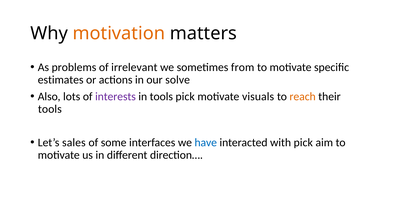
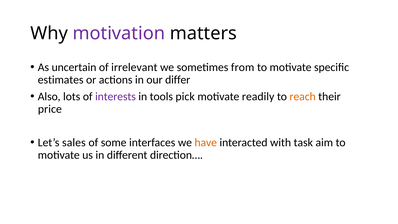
motivation colour: orange -> purple (119, 33)
problems: problems -> uncertain (74, 67)
solve: solve -> differ (178, 80)
visuals: visuals -> readily (258, 97)
tools: tools -> price (50, 109)
have colour: blue -> orange (206, 142)
with pick: pick -> task (303, 142)
